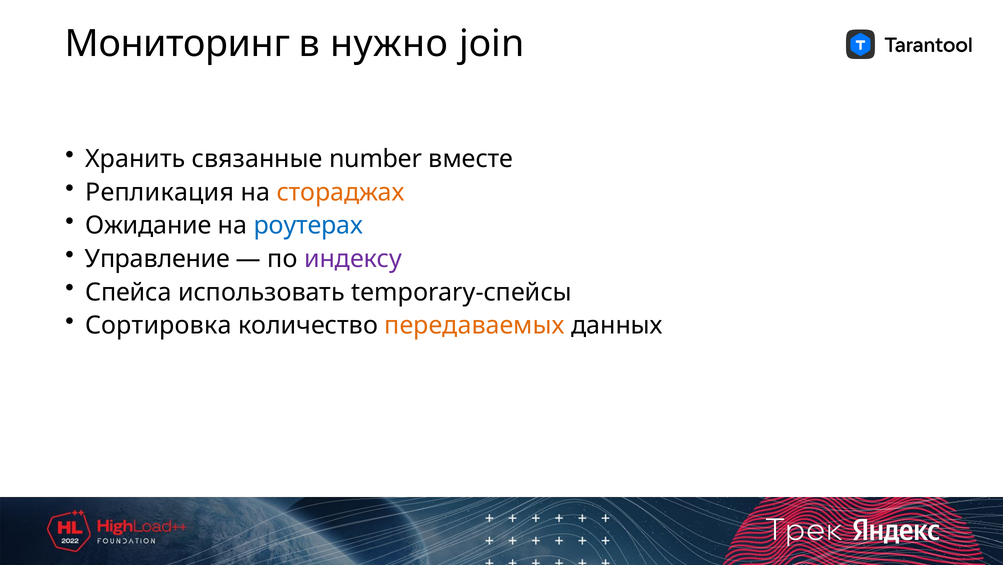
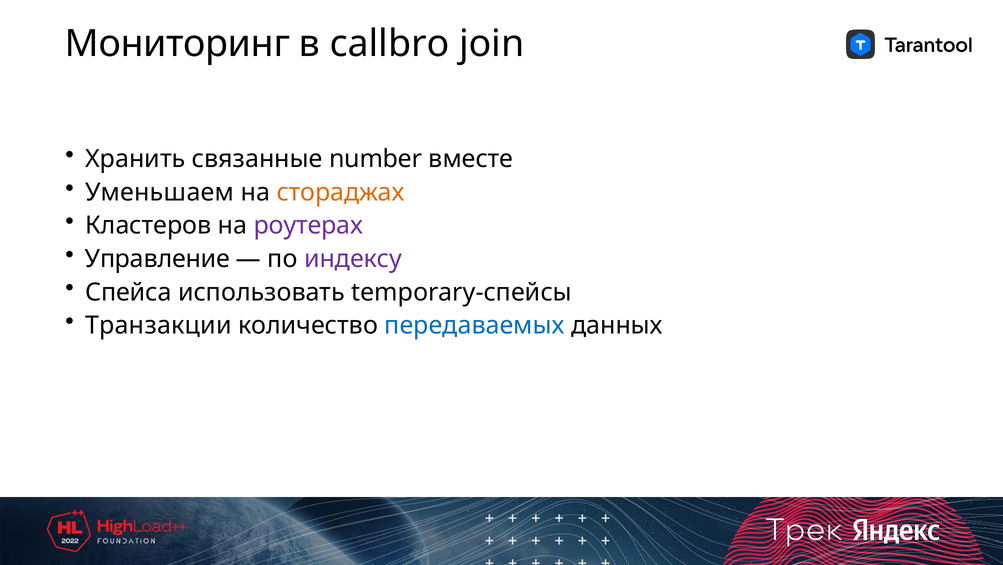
нужно: нужно -> callbro (390, 44)
Репликация: Репликация -> Уменьшаем (160, 192)
Ожидание: Ожидание -> Кластеров (148, 226)
роутерах colour: blue -> purple (308, 226)
Сортировка: Сортировка -> Транзакции (158, 325)
передаваемых colour: orange -> blue (475, 325)
